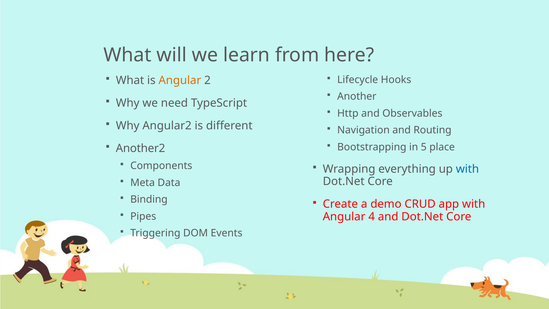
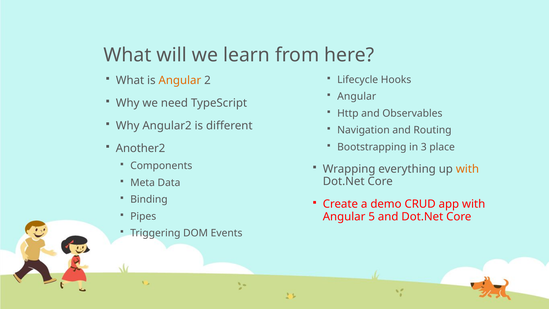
Another: Another -> Angular (357, 96)
5: 5 -> 3 (424, 147)
with colour: blue -> orange (467, 169)
4: 4 -> 5 (372, 216)
